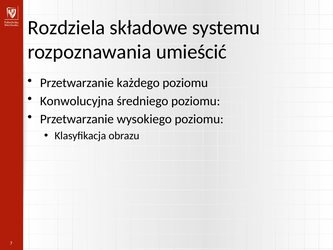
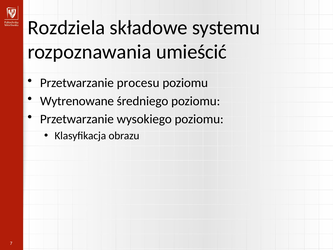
każdego: każdego -> procesu (138, 83)
Konwolucyjna: Konwolucyjna -> Wytrenowane (77, 101)
